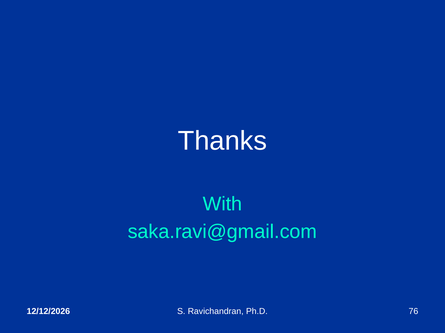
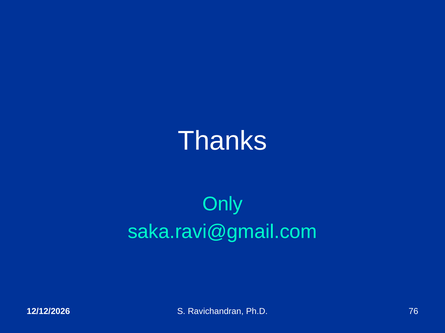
With: With -> Only (223, 205)
